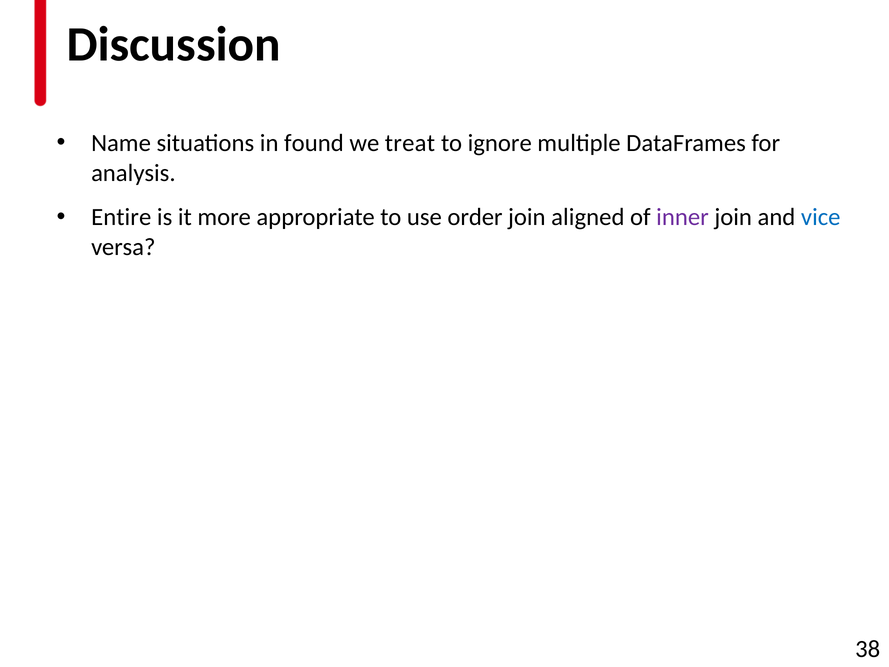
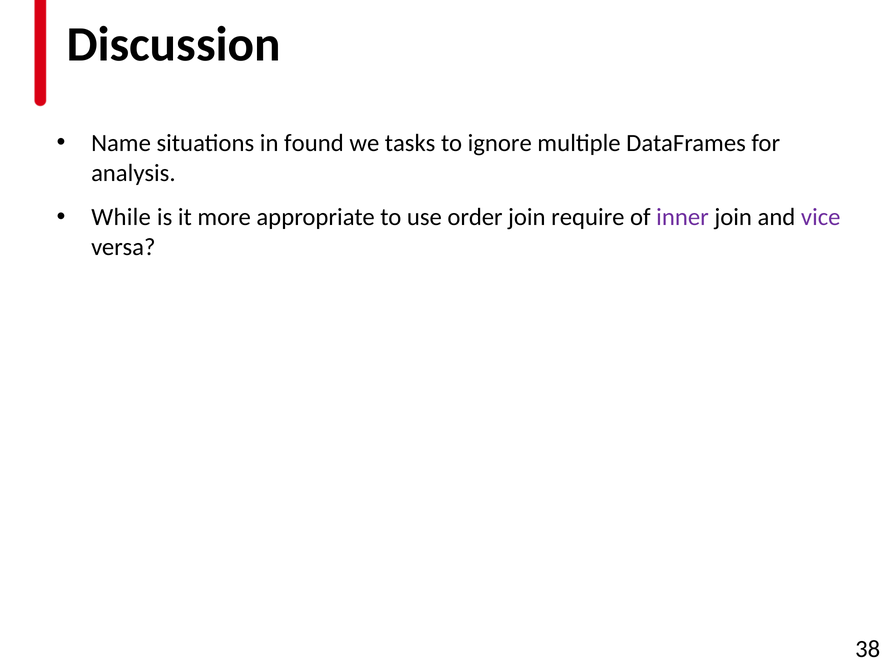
treat: treat -> tasks (410, 143)
Entire: Entire -> While (121, 217)
aligned: aligned -> require (588, 217)
vice colour: blue -> purple (821, 217)
